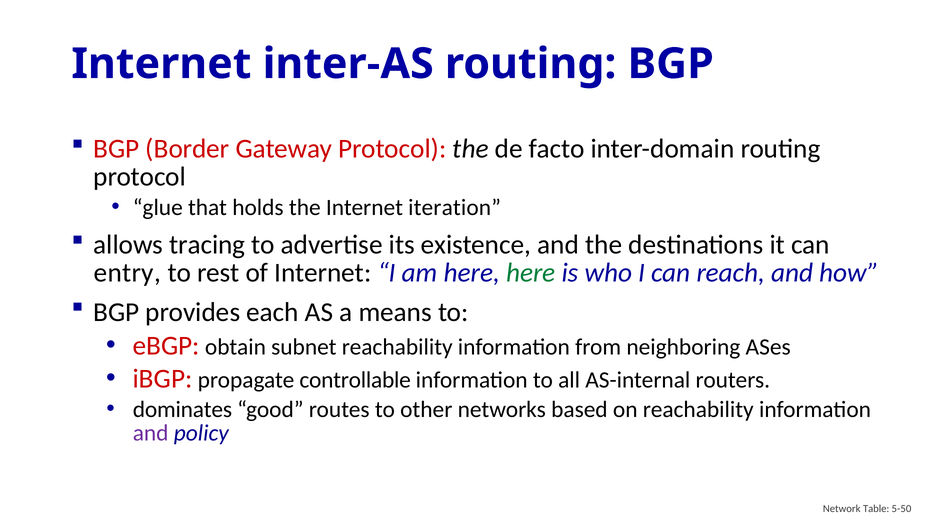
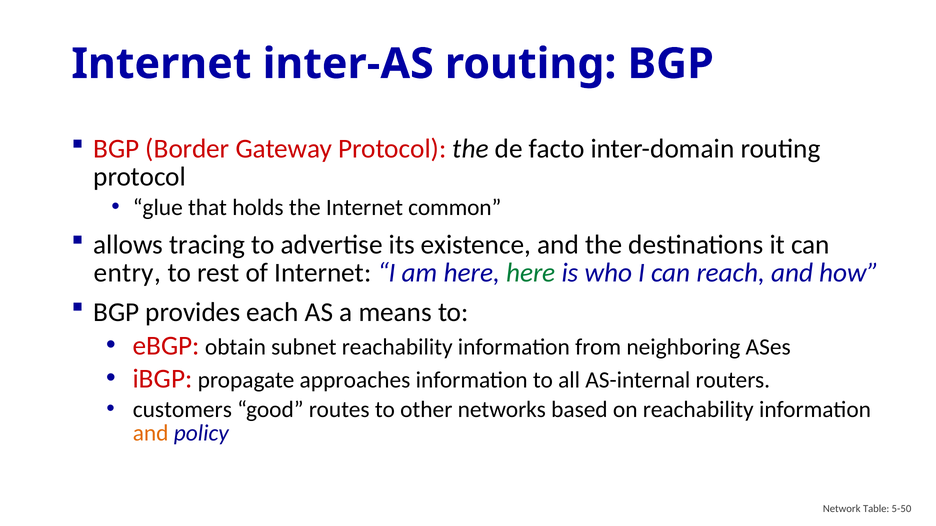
iteration: iteration -> common (455, 208)
controllable: controllable -> approaches (355, 380)
dominates: dominates -> customers (182, 410)
and colour: purple -> orange (151, 434)
